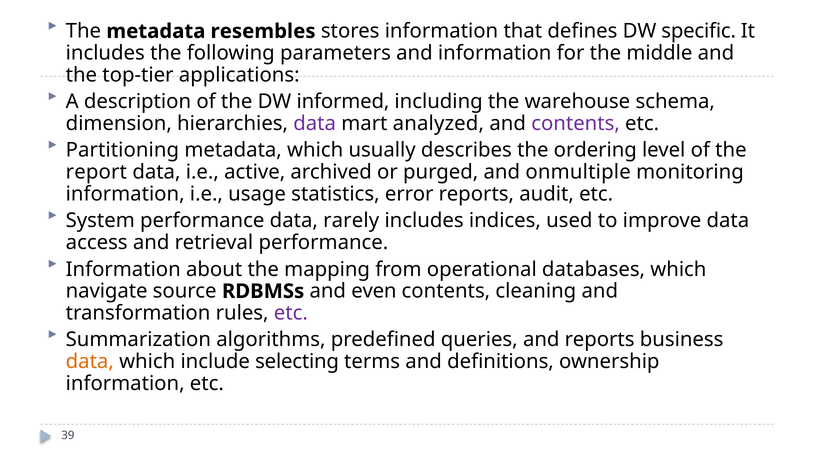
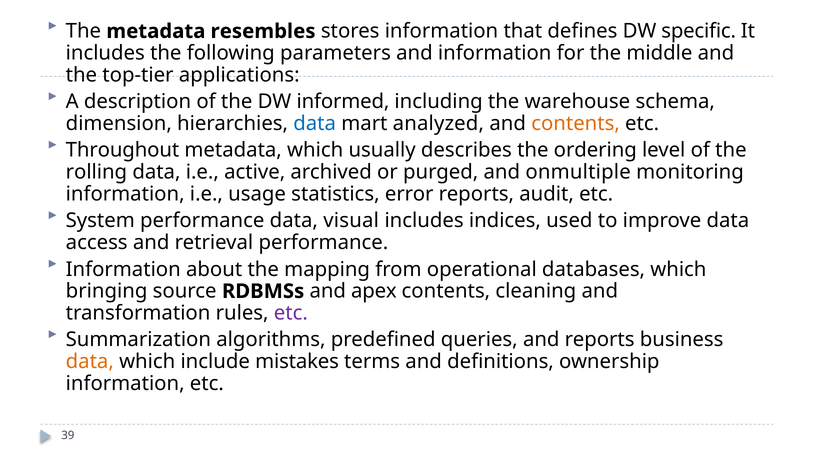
data colour: purple -> blue (315, 124)
contents colour: purple -> orange (576, 124)
Partitioning: Partitioning -> Throughout (122, 150)
report: report -> rolling (96, 172)
rarely: rarely -> visual (351, 221)
navigate: navigate -> bringing (107, 291)
even: even -> apex (374, 291)
selecting: selecting -> mistakes (297, 362)
